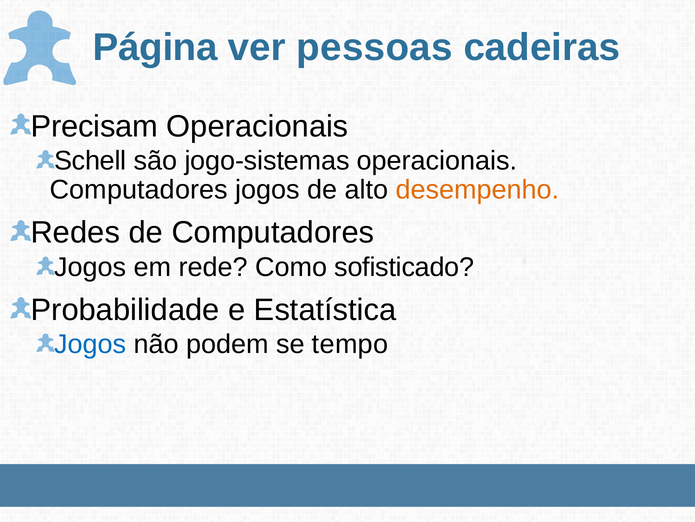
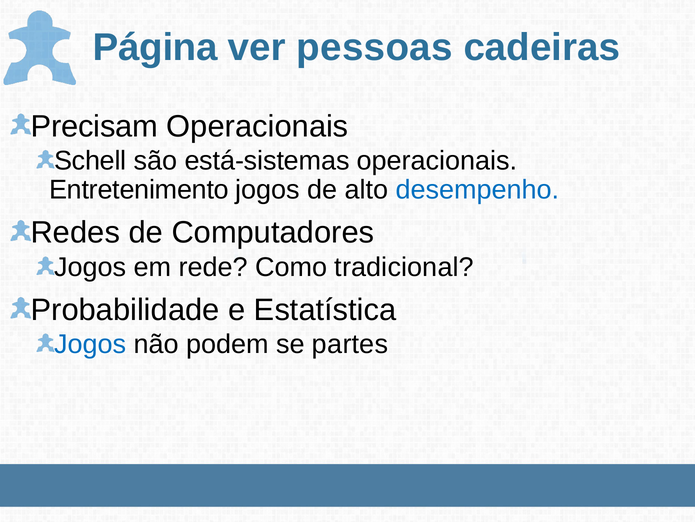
jogo-sistemas: jogo-sistemas -> está-sistemas (267, 161)
Computadores: Computadores -> Entretenimento (139, 190)
desempenho colour: orange -> blue (478, 190)
sofisticado: sofisticado -> tradicional (404, 267)
tempo: tempo -> partes (350, 344)
